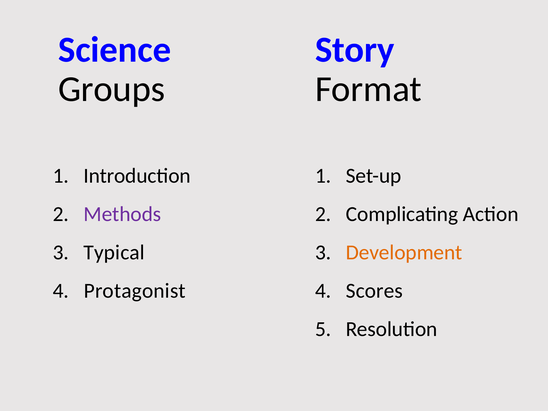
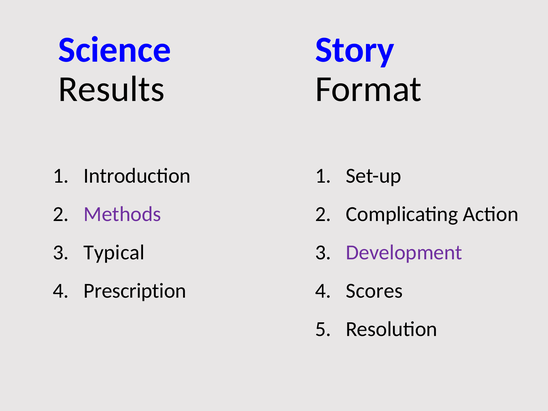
Groups: Groups -> Results (111, 89)
Development colour: orange -> purple (404, 252)
Protagonist: Protagonist -> Prescription (135, 291)
